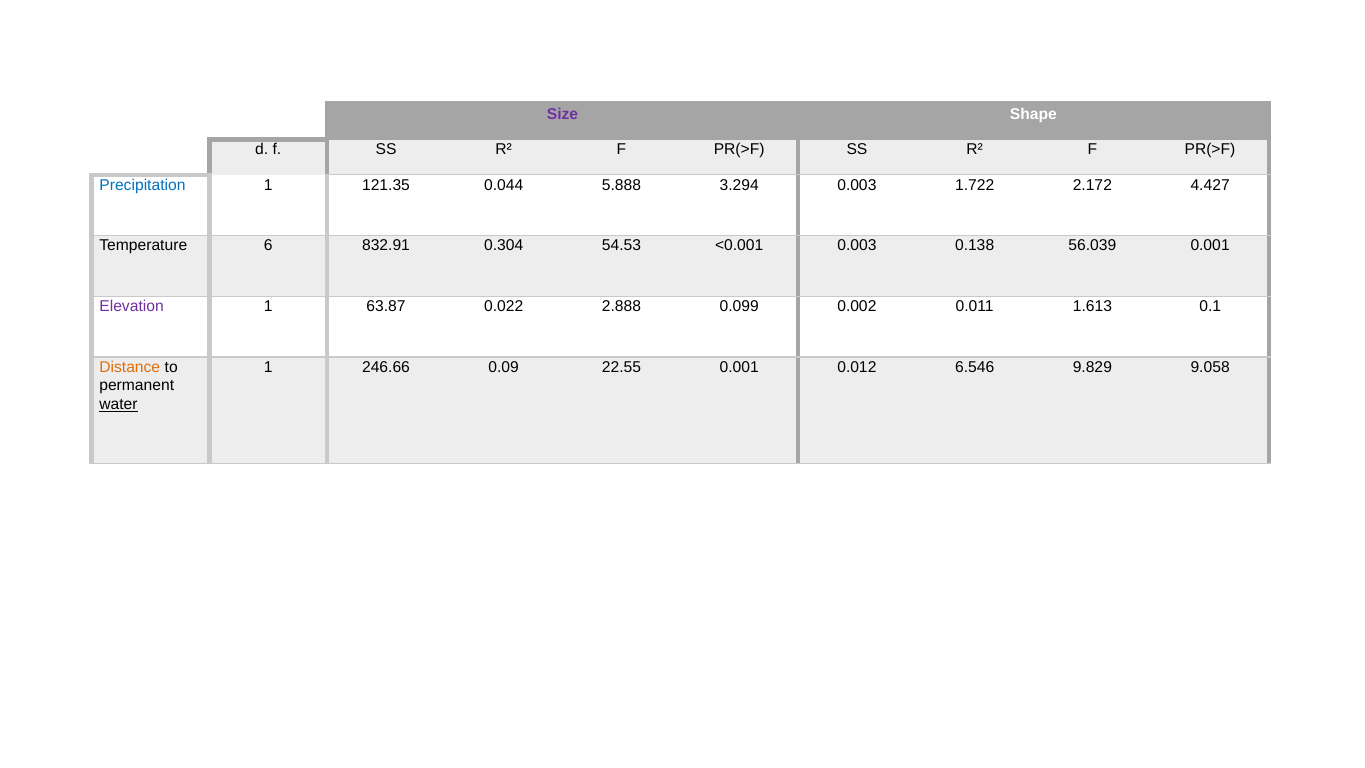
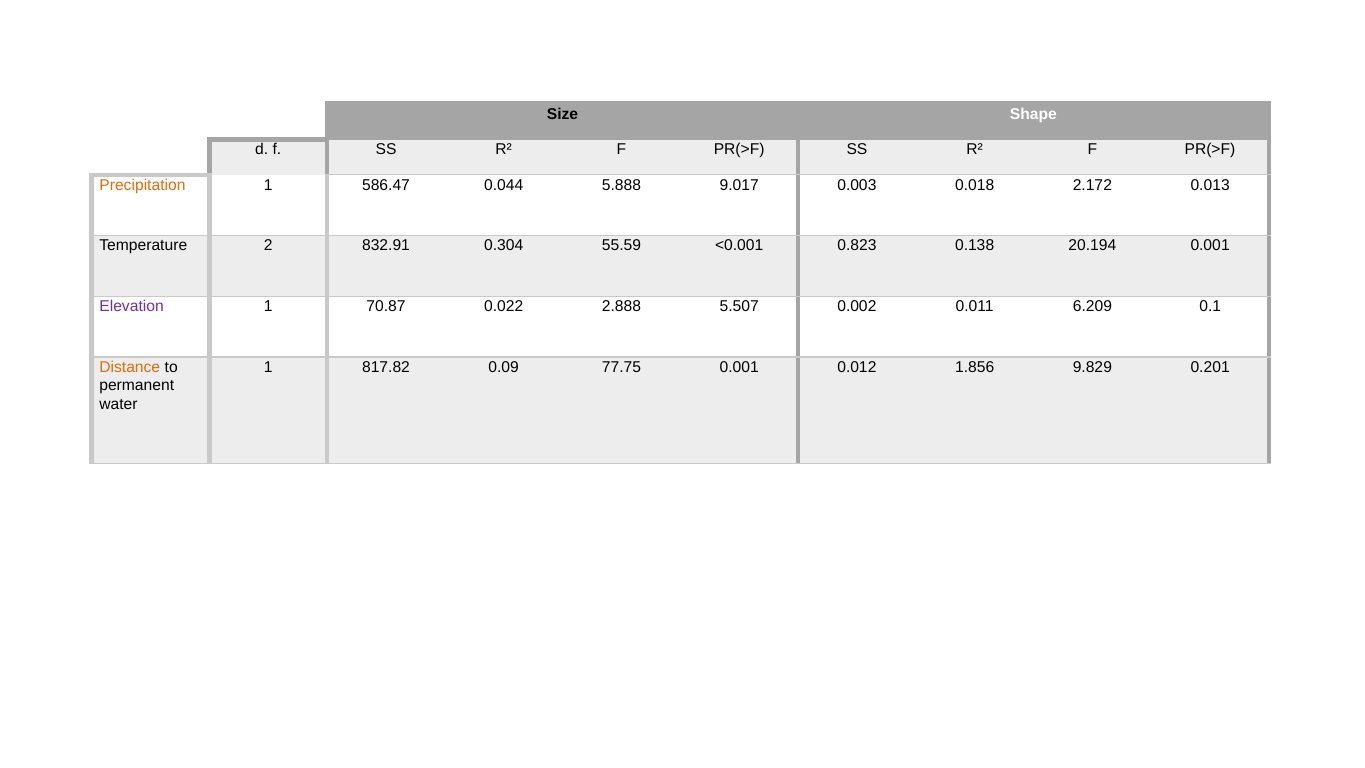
Size colour: purple -> black (563, 114)
Precipitation colour: blue -> orange (142, 185)
121.35: 121.35 -> 586.47 (386, 185)
3.294: 3.294 -> 9.017 (739, 185)
1.722: 1.722 -> 0.018 (975, 185)
4.427: 4.427 -> 0.013 (1210, 185)
6: 6 -> 2 (268, 246)
54.53: 54.53 -> 55.59 (621, 246)
<0.001 0.003: 0.003 -> 0.823 (857, 246)
56.039: 56.039 -> 20.194 (1092, 246)
63.87: 63.87 -> 70.87 (386, 306)
0.099: 0.099 -> 5.507 (739, 306)
1.613: 1.613 -> 6.209 (1092, 306)
246.66: 246.66 -> 817.82 (386, 367)
22.55: 22.55 -> 77.75 (621, 367)
6.546: 6.546 -> 1.856 (975, 367)
9.058: 9.058 -> 0.201 (1210, 367)
water underline: present -> none (118, 404)
